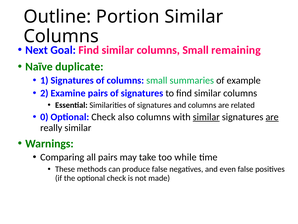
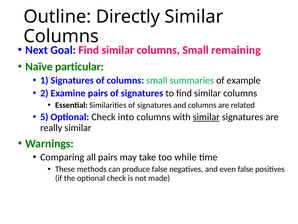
Portion: Portion -> Directly (128, 17)
duplicate: duplicate -> particular (79, 67)
0: 0 -> 5 (44, 117)
also: also -> into (126, 117)
are underline: present -> none (272, 117)
